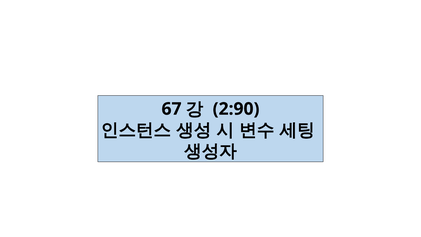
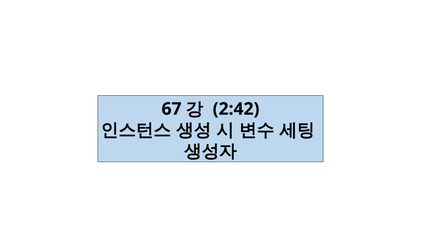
2:90: 2:90 -> 2:42 (236, 109)
